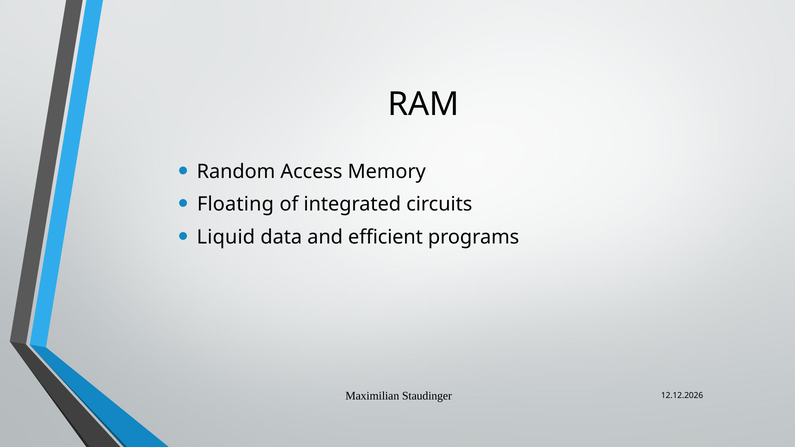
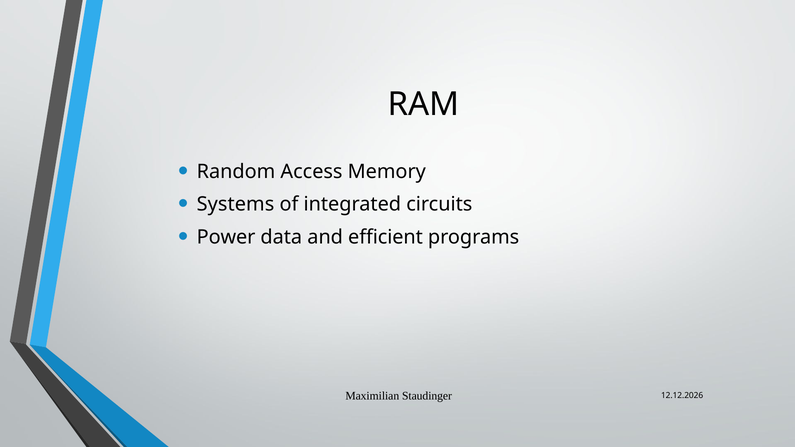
Floating: Floating -> Systems (236, 204)
Liquid: Liquid -> Power (226, 237)
